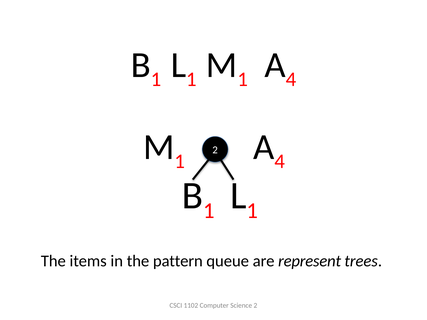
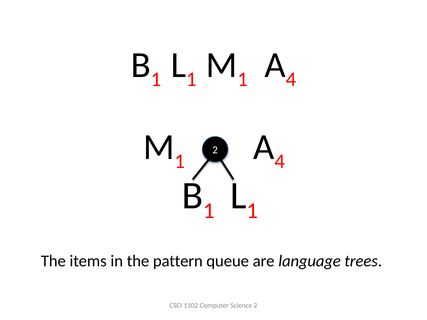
represent: represent -> language (310, 261)
